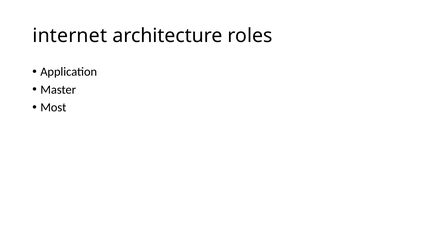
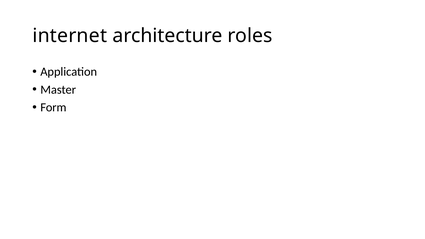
Most: Most -> Form (53, 107)
